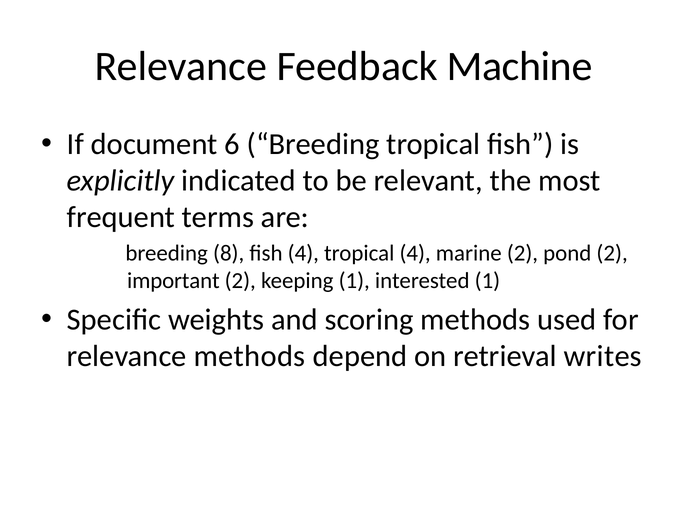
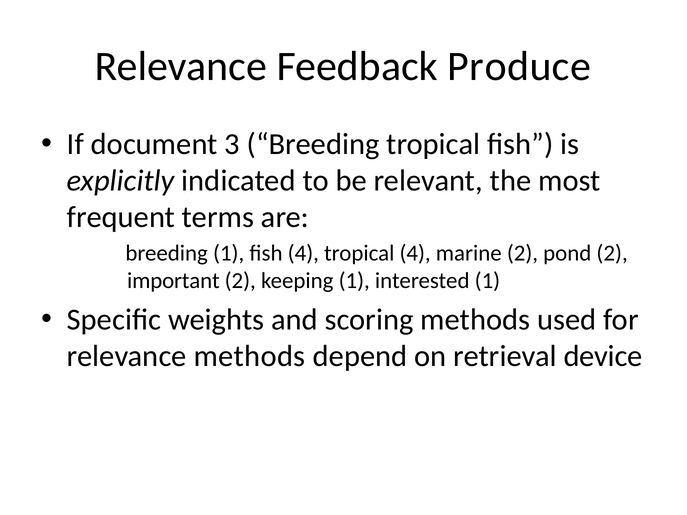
Machine: Machine -> Produce (519, 67)
6: 6 -> 3 (232, 144)
breeding 8: 8 -> 1 (229, 254)
writes: writes -> device (603, 356)
